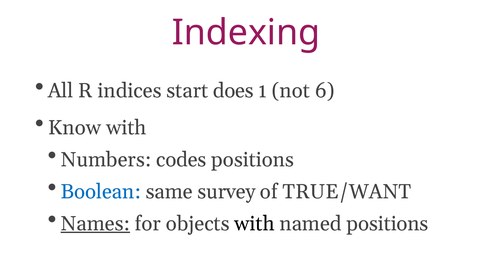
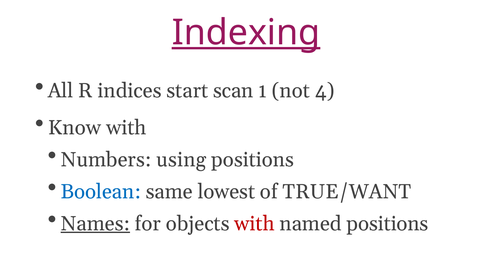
Indexing underline: none -> present (246, 33)
does: does -> scan (233, 91)
6: 6 -> 4 (325, 91)
codes: codes -> using (181, 159)
survey: survey -> lowest (226, 191)
with colour: black -> red (255, 223)
